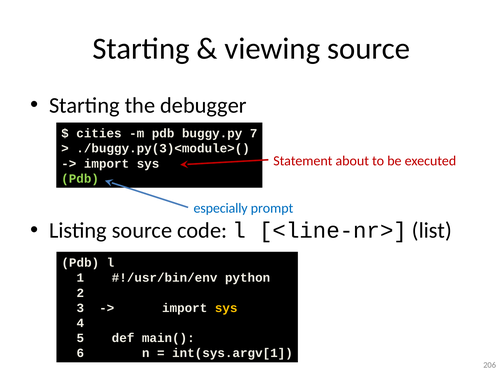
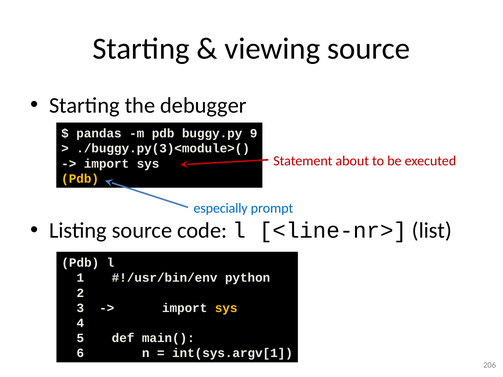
cities: cities -> pandas (99, 133)
7: 7 -> 9 (254, 133)
Pdb colour: light green -> yellow (80, 179)
